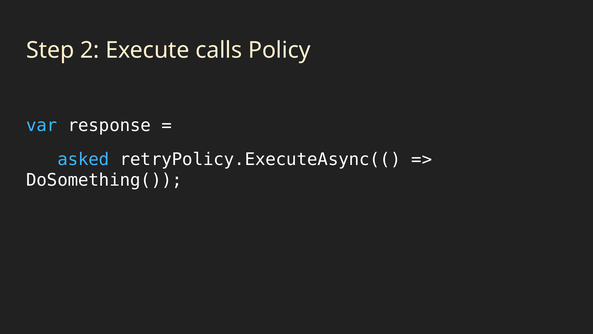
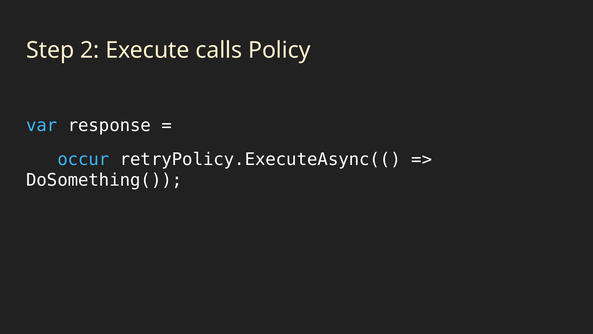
asked: asked -> occur (83, 159)
